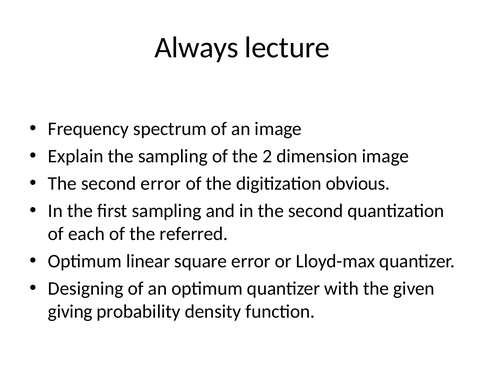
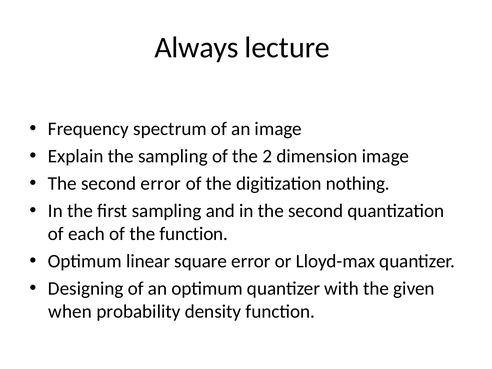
obvious: obvious -> nothing (358, 183)
the referred: referred -> function (194, 234)
giving: giving -> when (70, 311)
